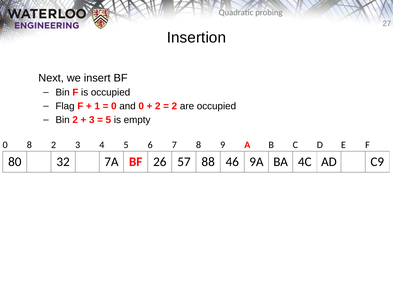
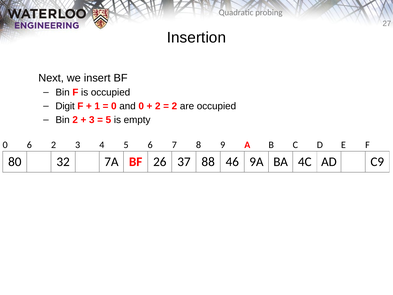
Flag: Flag -> Digit (65, 106)
0 8: 8 -> 6 (29, 145)
57: 57 -> 37 (184, 162)
